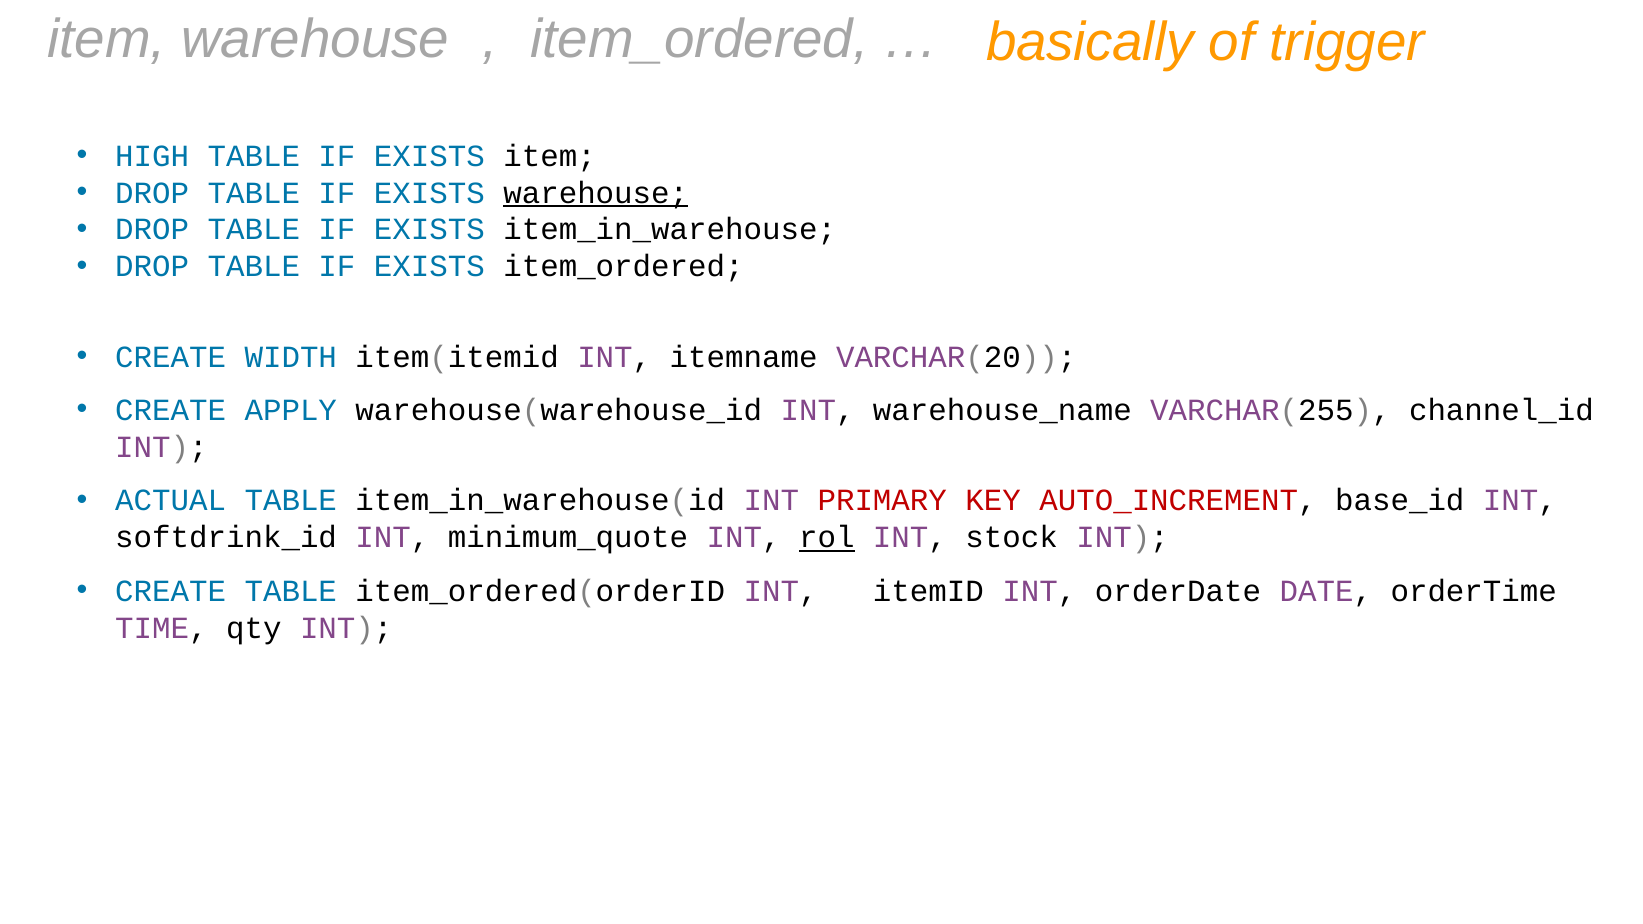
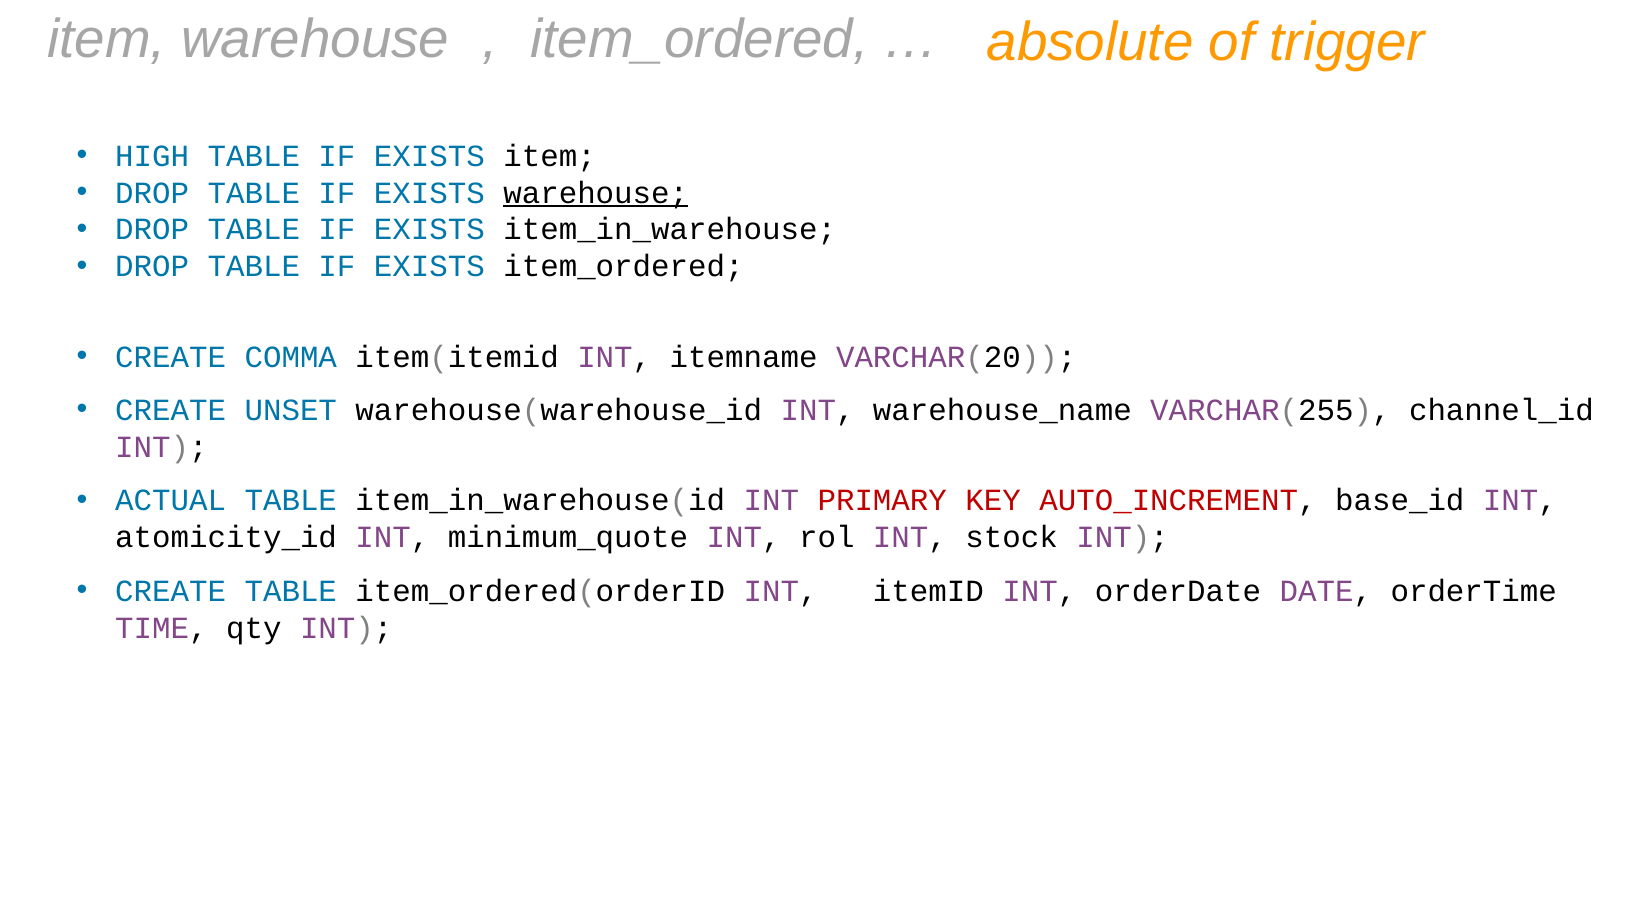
basically: basically -> absolute (1090, 43)
WIDTH: WIDTH -> COMMA (291, 357)
APPLY: APPLY -> UNSET (291, 411)
softdrink_id: softdrink_id -> atomicity_id (226, 538)
rol underline: present -> none (827, 538)
